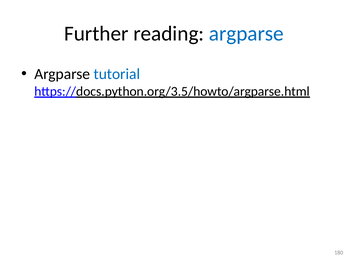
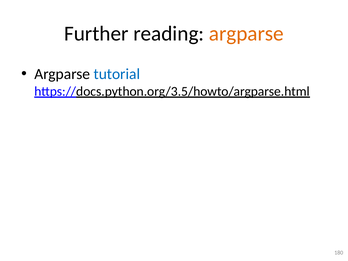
argparse colour: blue -> orange (246, 34)
